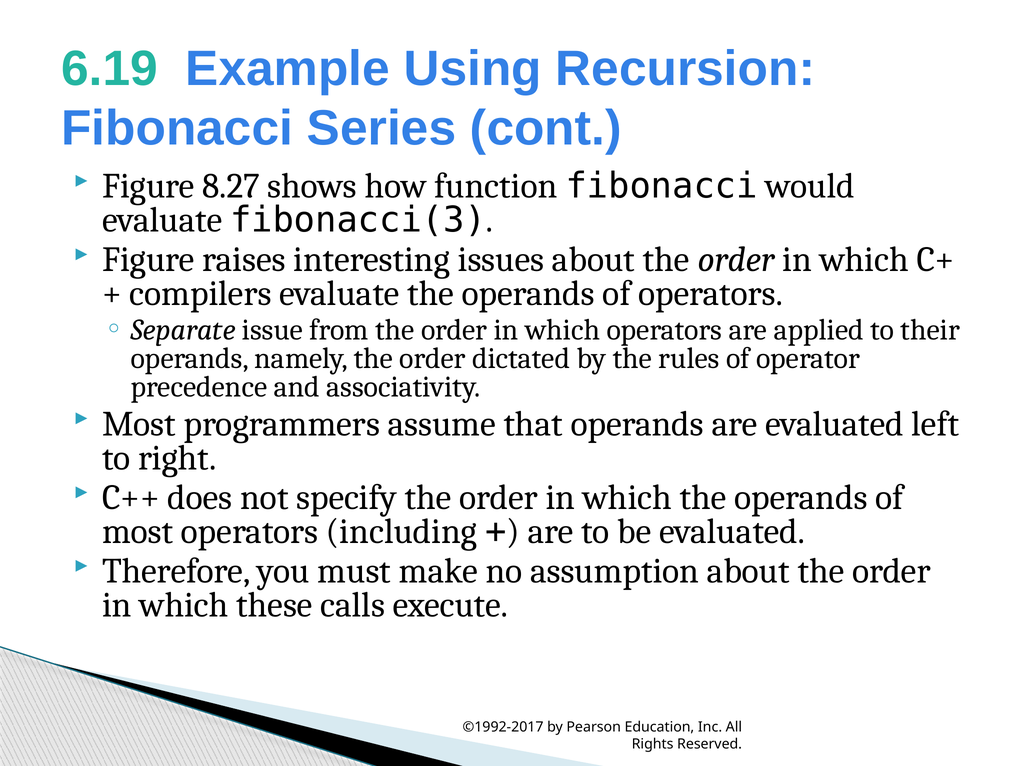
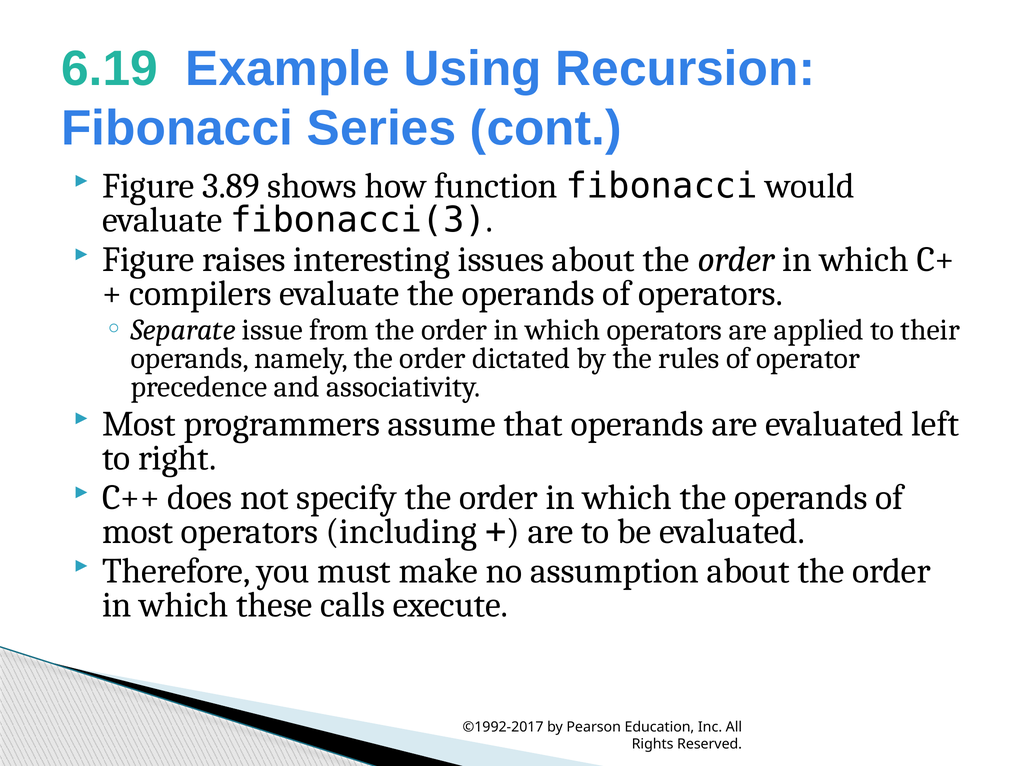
8.27: 8.27 -> 3.89 (231, 186)
